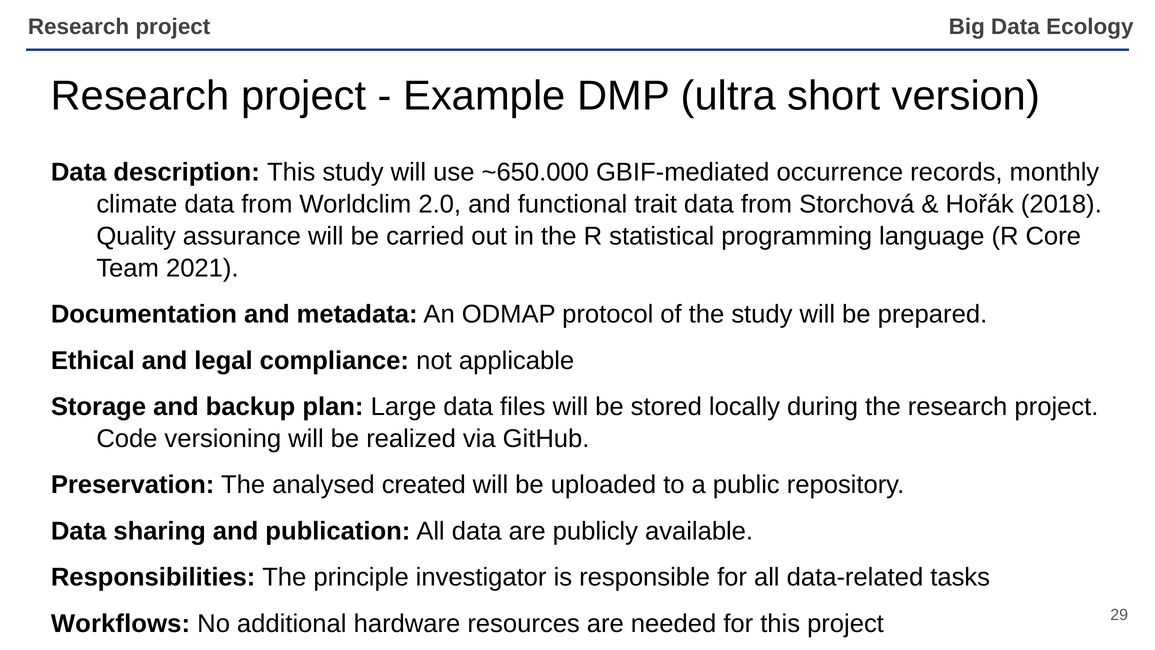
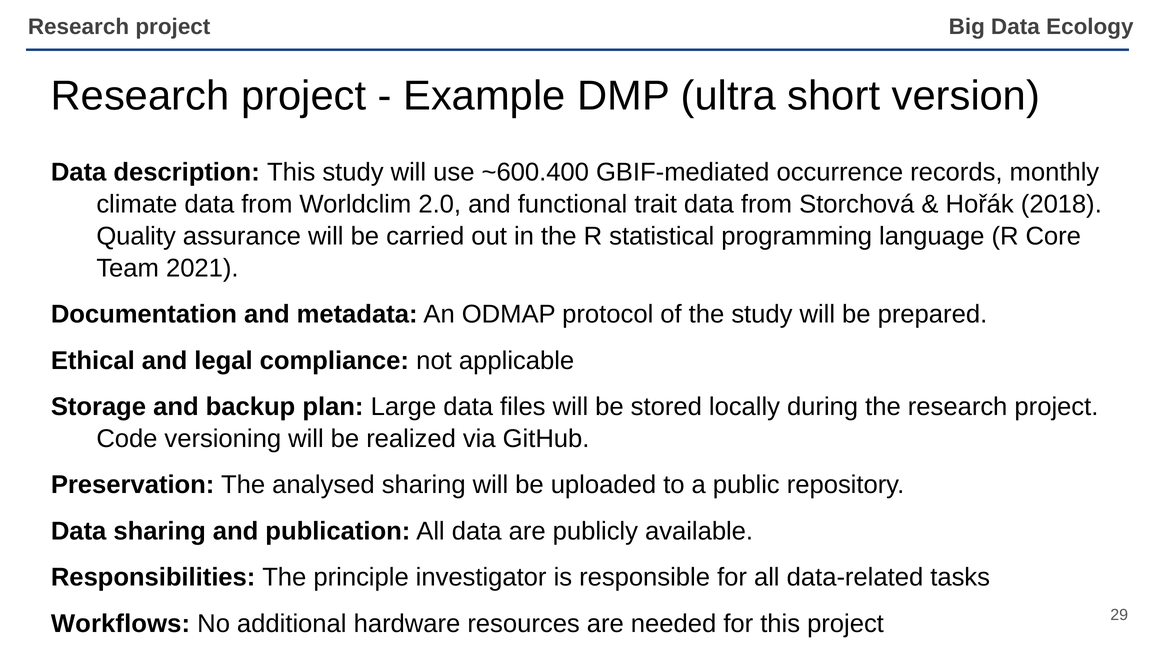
~650.000: ~650.000 -> ~600.400 (535, 172)
analysed created: created -> sharing (424, 485)
